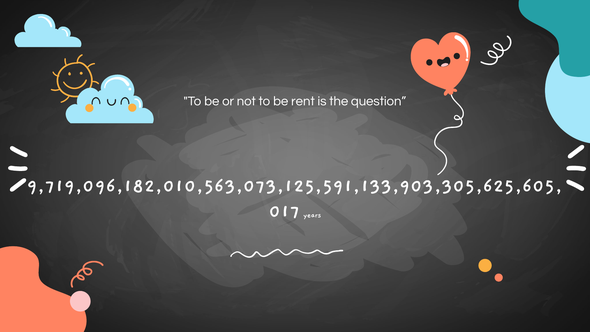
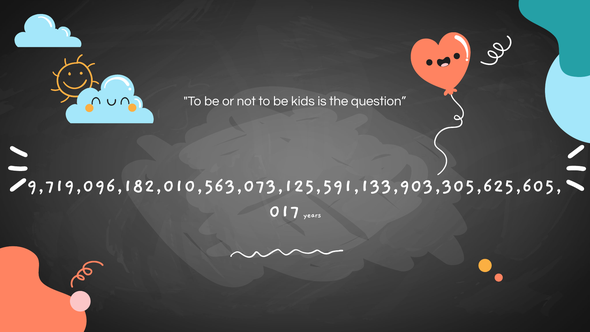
rent: rent -> kids (303, 101)
